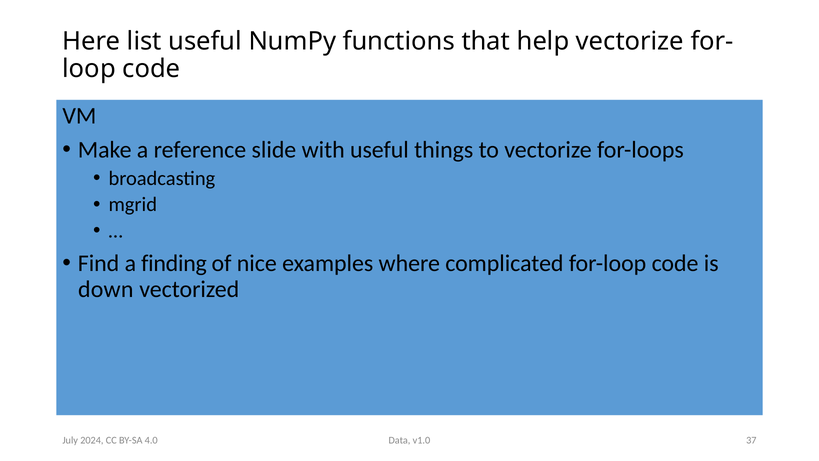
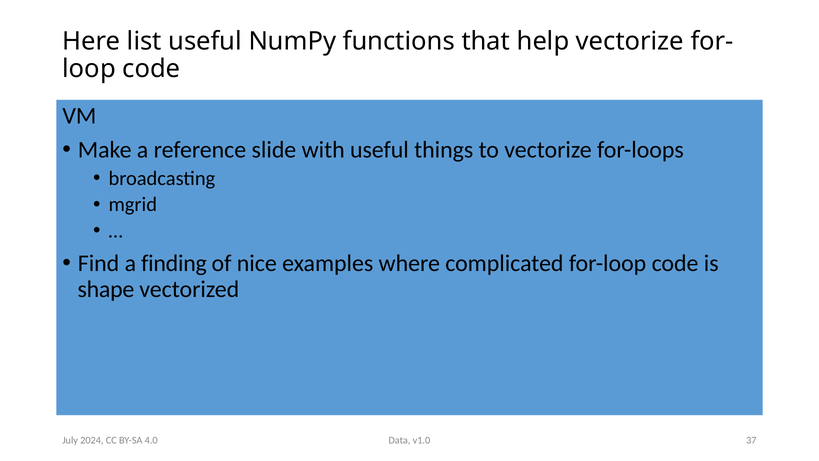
down: down -> shape (106, 289)
